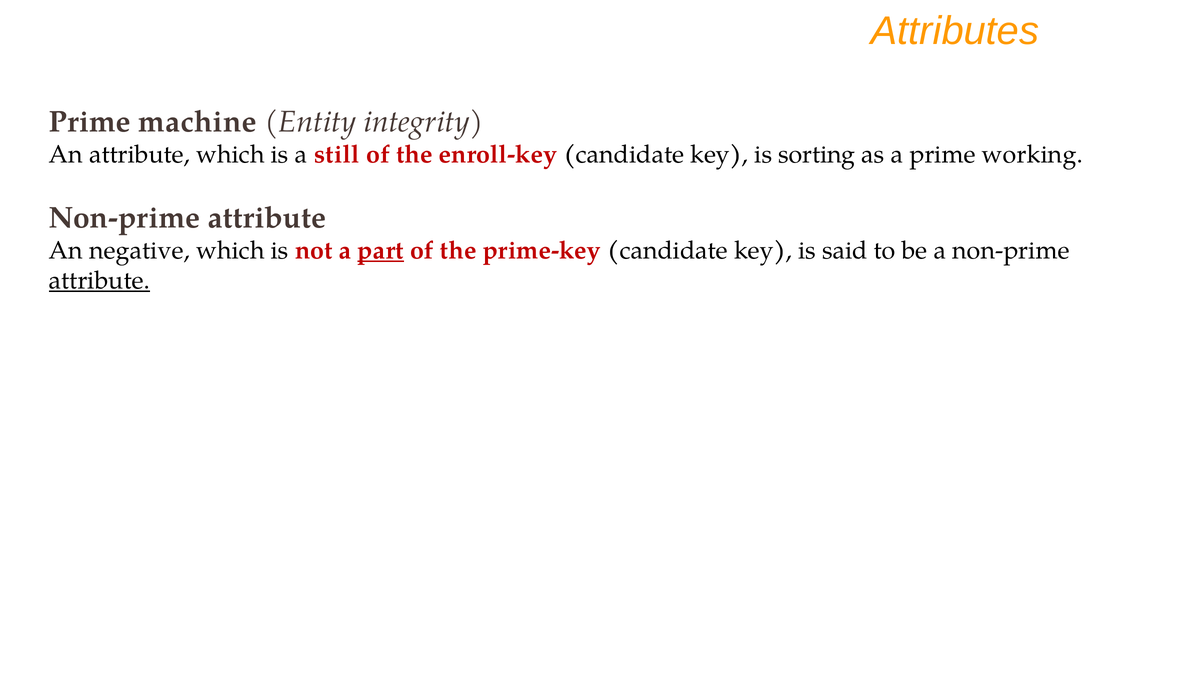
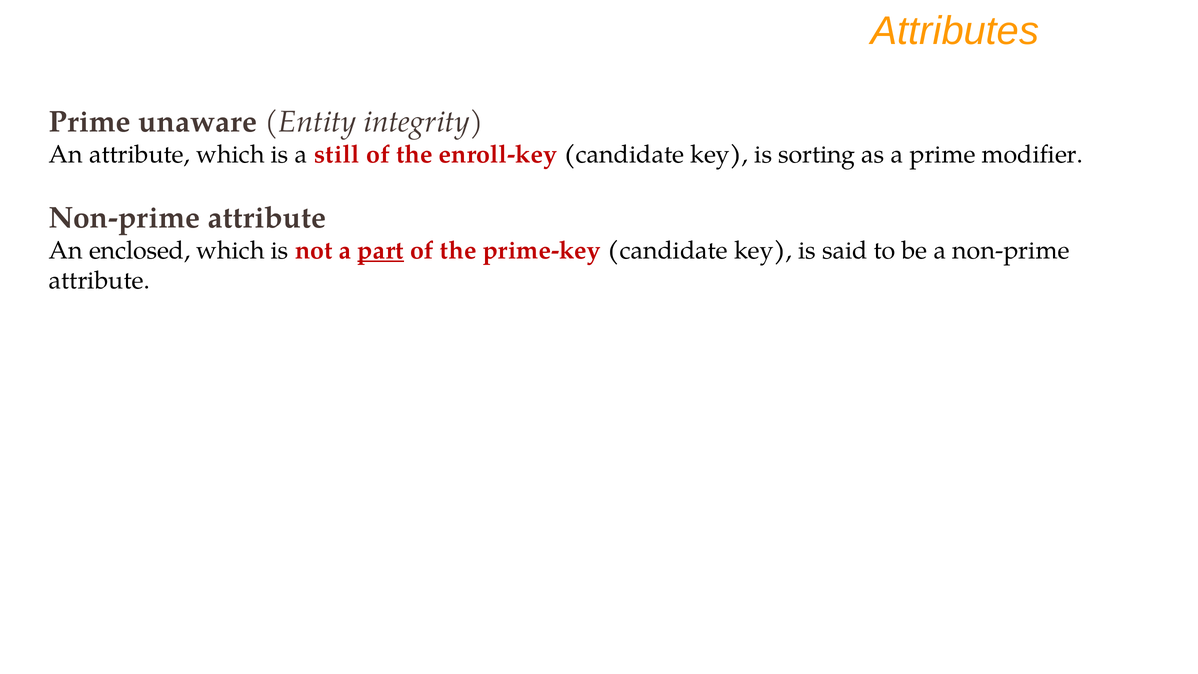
machine: machine -> unaware (198, 122)
working: working -> modifier (1032, 154)
negative: negative -> enclosed (140, 250)
attribute underline: present -> none (99, 280)
